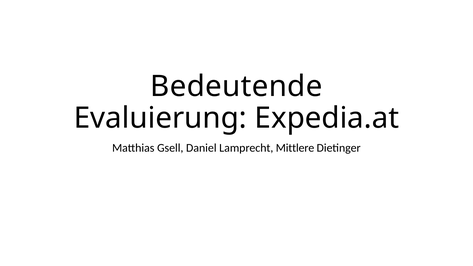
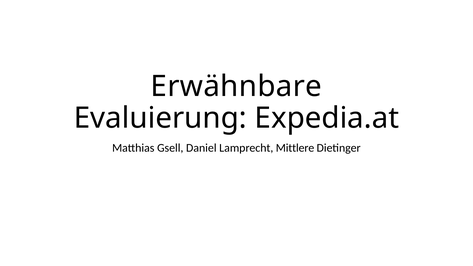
Bedeutende: Bedeutende -> Erwähnbare (236, 86)
